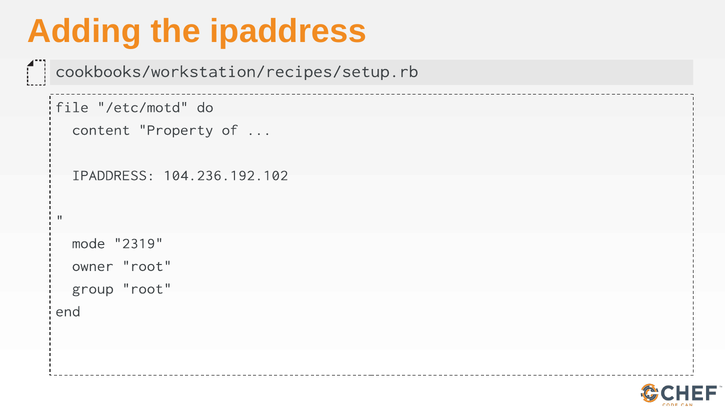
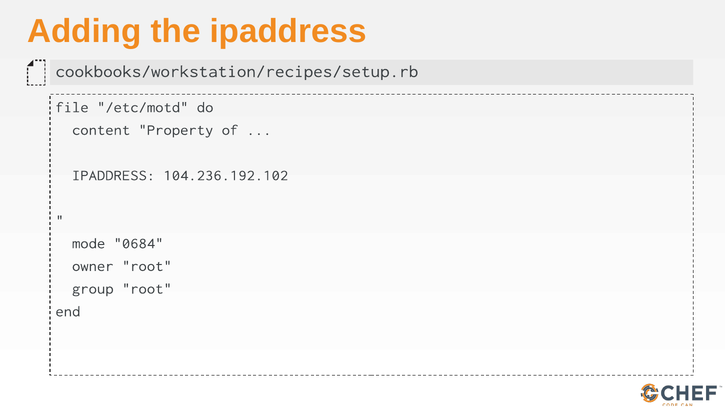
2319: 2319 -> 0684 (139, 243)
